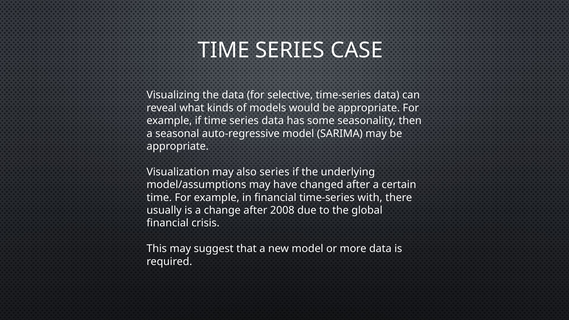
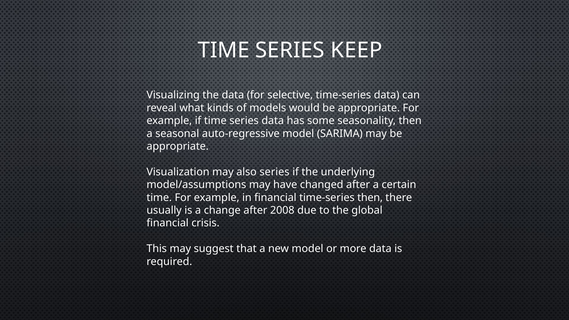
CASE: CASE -> KEEP (357, 50)
time-series with: with -> then (370, 198)
